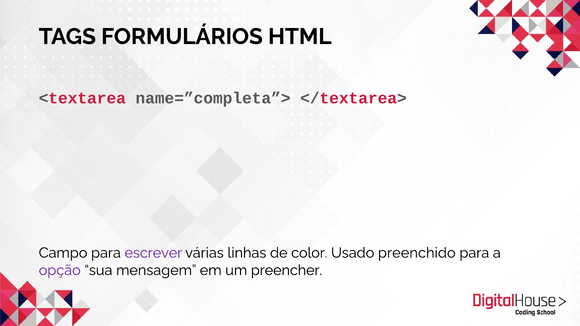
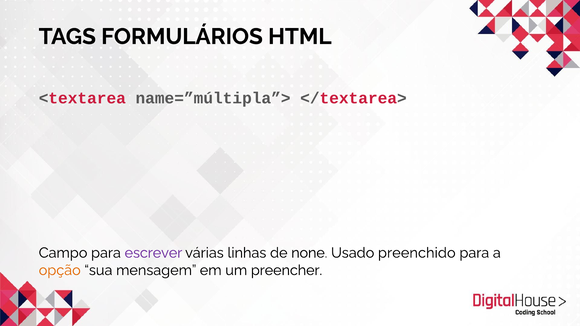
name=”completa”>: name=”completa”> -> name=”múltipla”> (213, 98)
color: color -> none (309, 253)
opção colour: purple -> orange (60, 270)
